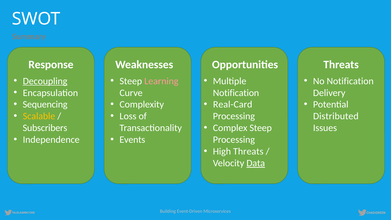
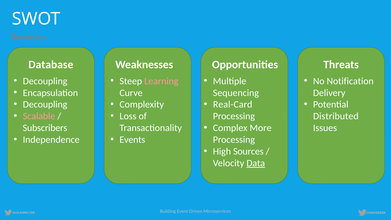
Response: Response -> Database (51, 64)
Decoupling underline: present -> none (45, 81)
Notification: Notification -> Sequencing (236, 93)
Sequencing: Sequencing -> Decoupling (45, 104)
Scalable colour: yellow -> pink (39, 116)
Complex Steep: Steep -> More (261, 128)
High Threats: Threats -> Sources (248, 151)
